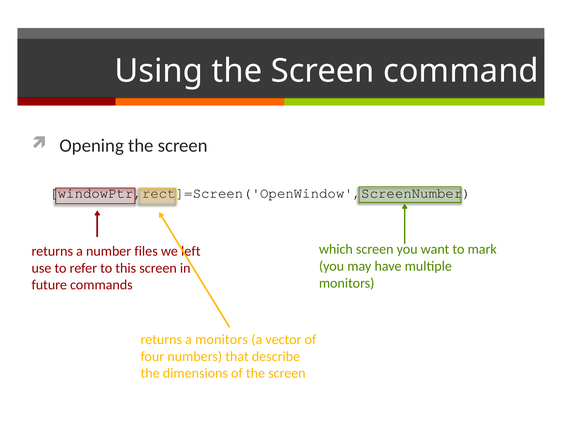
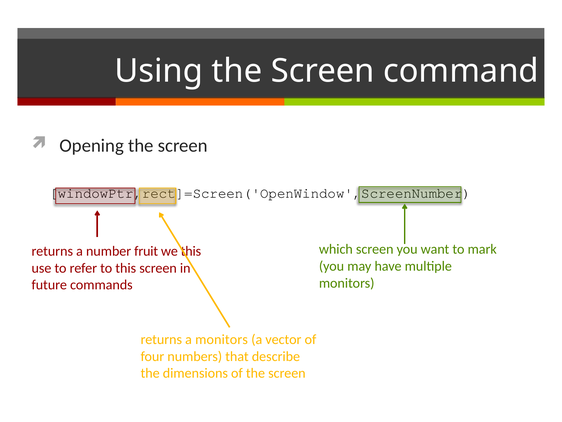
files: files -> fruit (146, 251)
we left: left -> this (191, 251)
